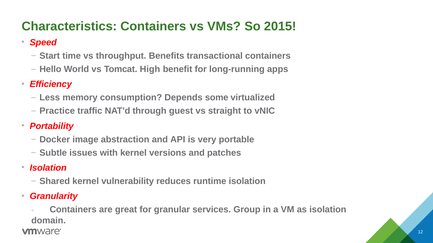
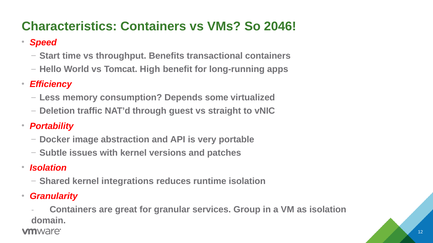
2015: 2015 -> 2046 (280, 26)
Practice: Practice -> Deletion (57, 111)
vulnerability: vulnerability -> integrations (128, 182)
